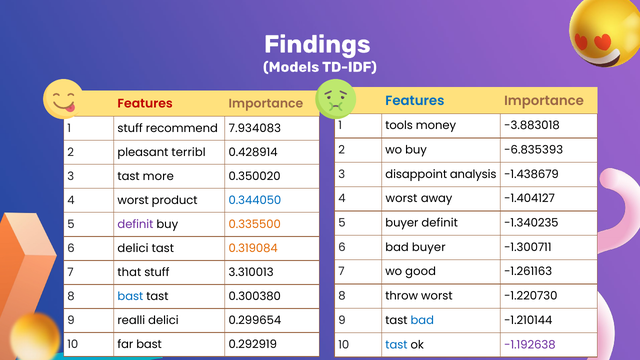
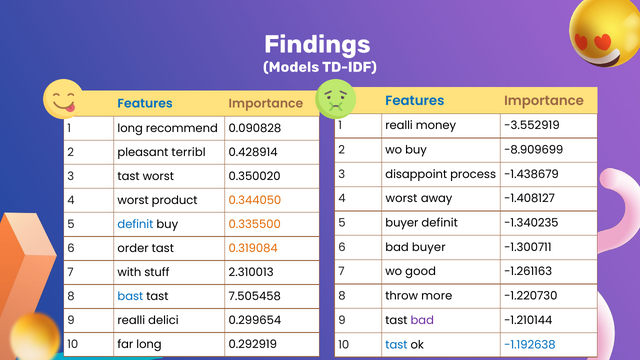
Features colour: red -> blue (145, 104)
1 tools: tools -> realli (399, 126)
-3.883018: -3.883018 -> -3.552919 (532, 126)
1 stuff: stuff -> long (130, 128)
7.934083: 7.934083 -> 0.090828 (255, 128)
-6.835393: -6.835393 -> -8.909699 (534, 150)
analysis: analysis -> process (473, 174)
tast more: more -> worst (158, 176)
-1.404127: -1.404127 -> -1.408127 (530, 199)
0.344050 colour: blue -> orange (255, 200)
definit colour: purple -> blue (135, 224)
6 delici: delici -> order (133, 248)
that: that -> with (129, 272)
3.310013: 3.310013 -> 2.310013 (251, 272)
throw worst: worst -> more (437, 296)
0.300380: 0.300380 -> 7.505458 (255, 297)
bad colour: blue -> purple (422, 320)
far bast: bast -> long (149, 345)
-1.192638 colour: purple -> blue (530, 345)
